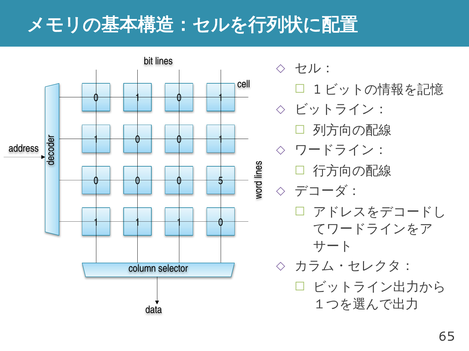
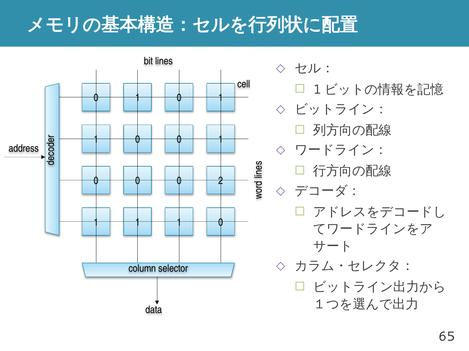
5: 5 -> 2 (221, 181)
